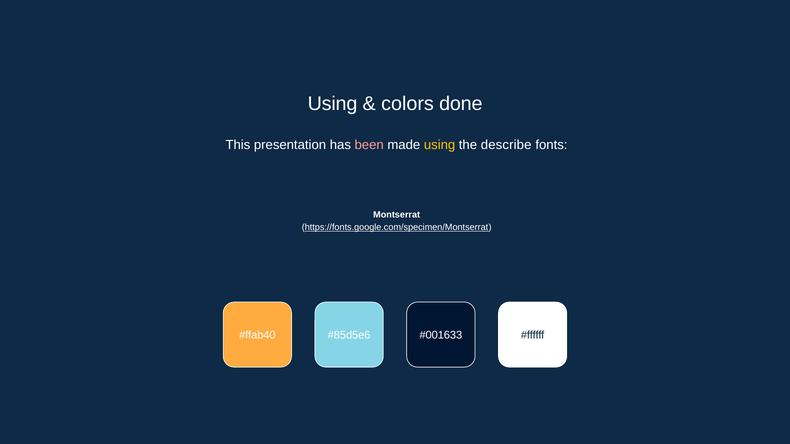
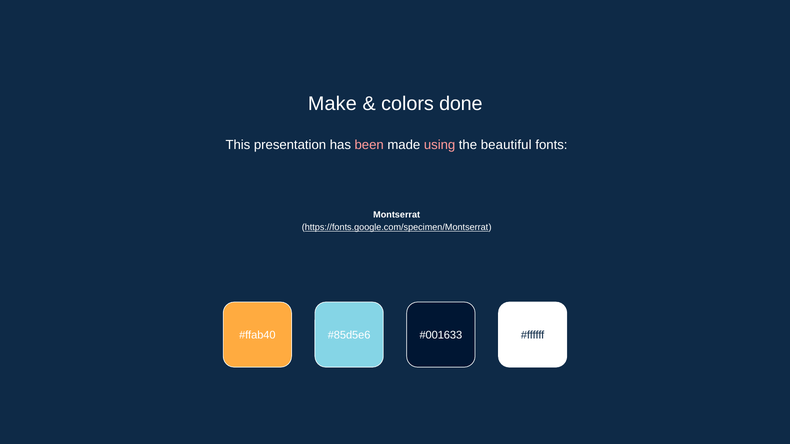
Using: Using -> Make (332, 104)
using colour: yellow -> pink (440, 145)
describe: describe -> beautiful (506, 145)
